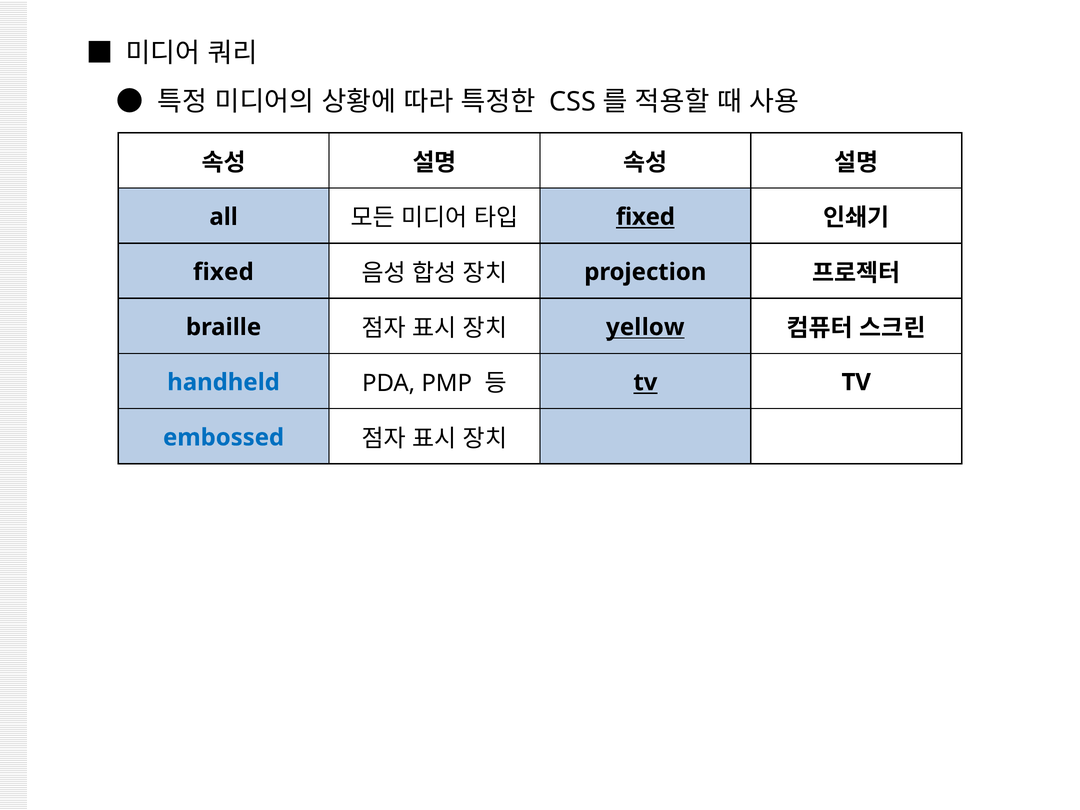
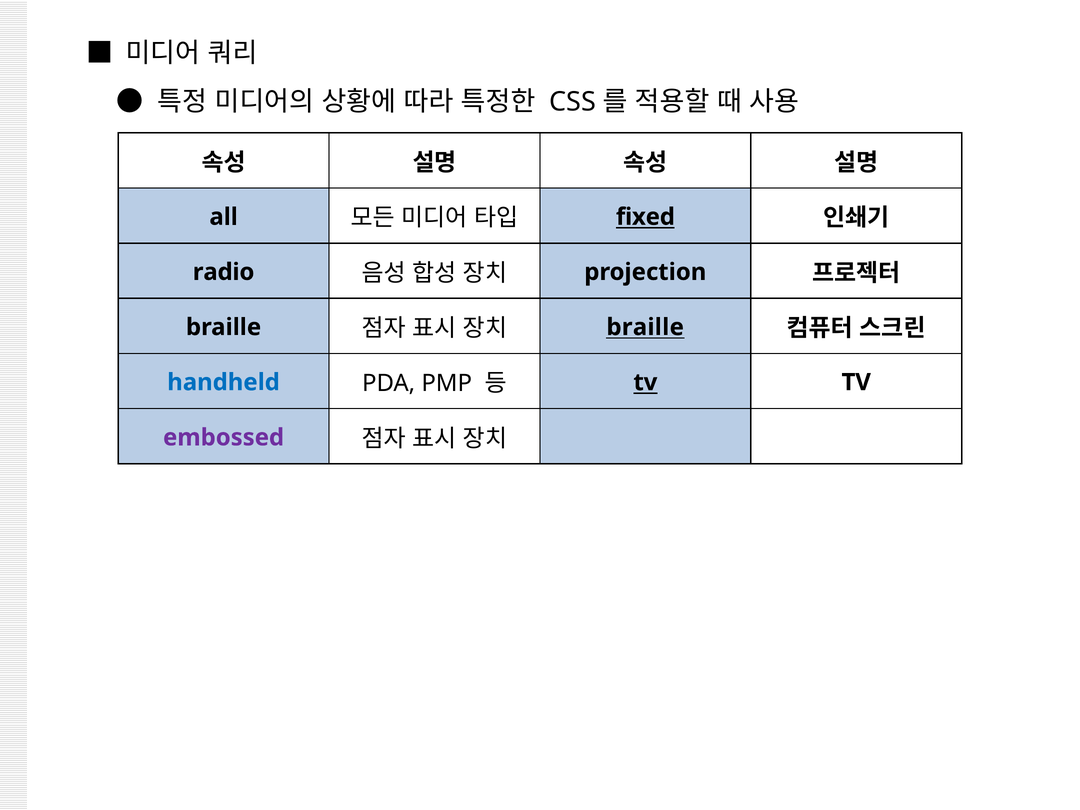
fixed: fixed -> radio (224, 272)
yellow: yellow -> braille (645, 327)
embossed colour: blue -> purple (224, 437)
